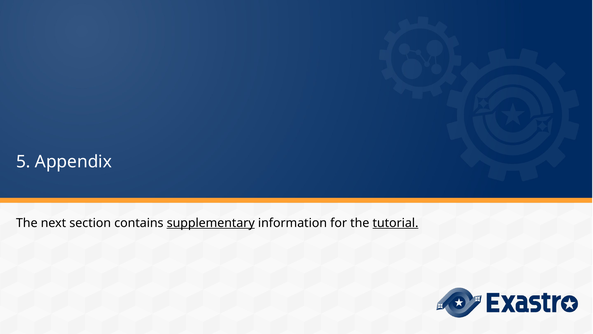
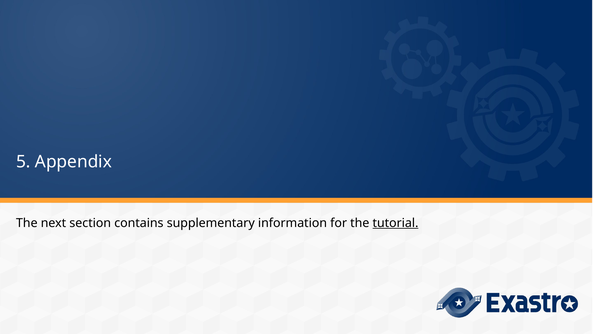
supplementary underline: present -> none (211, 223)
